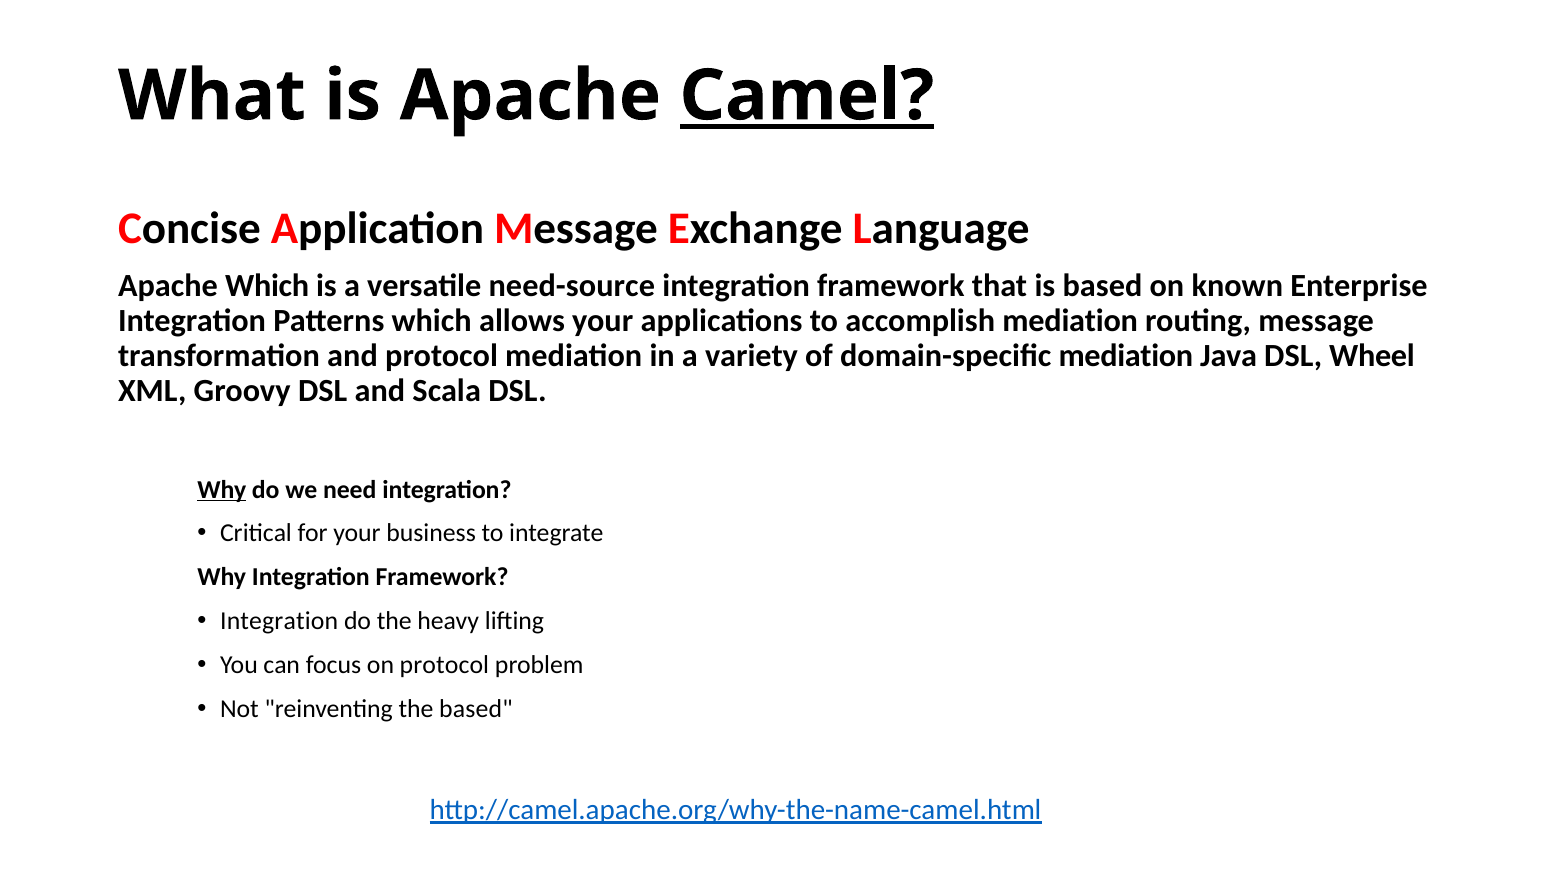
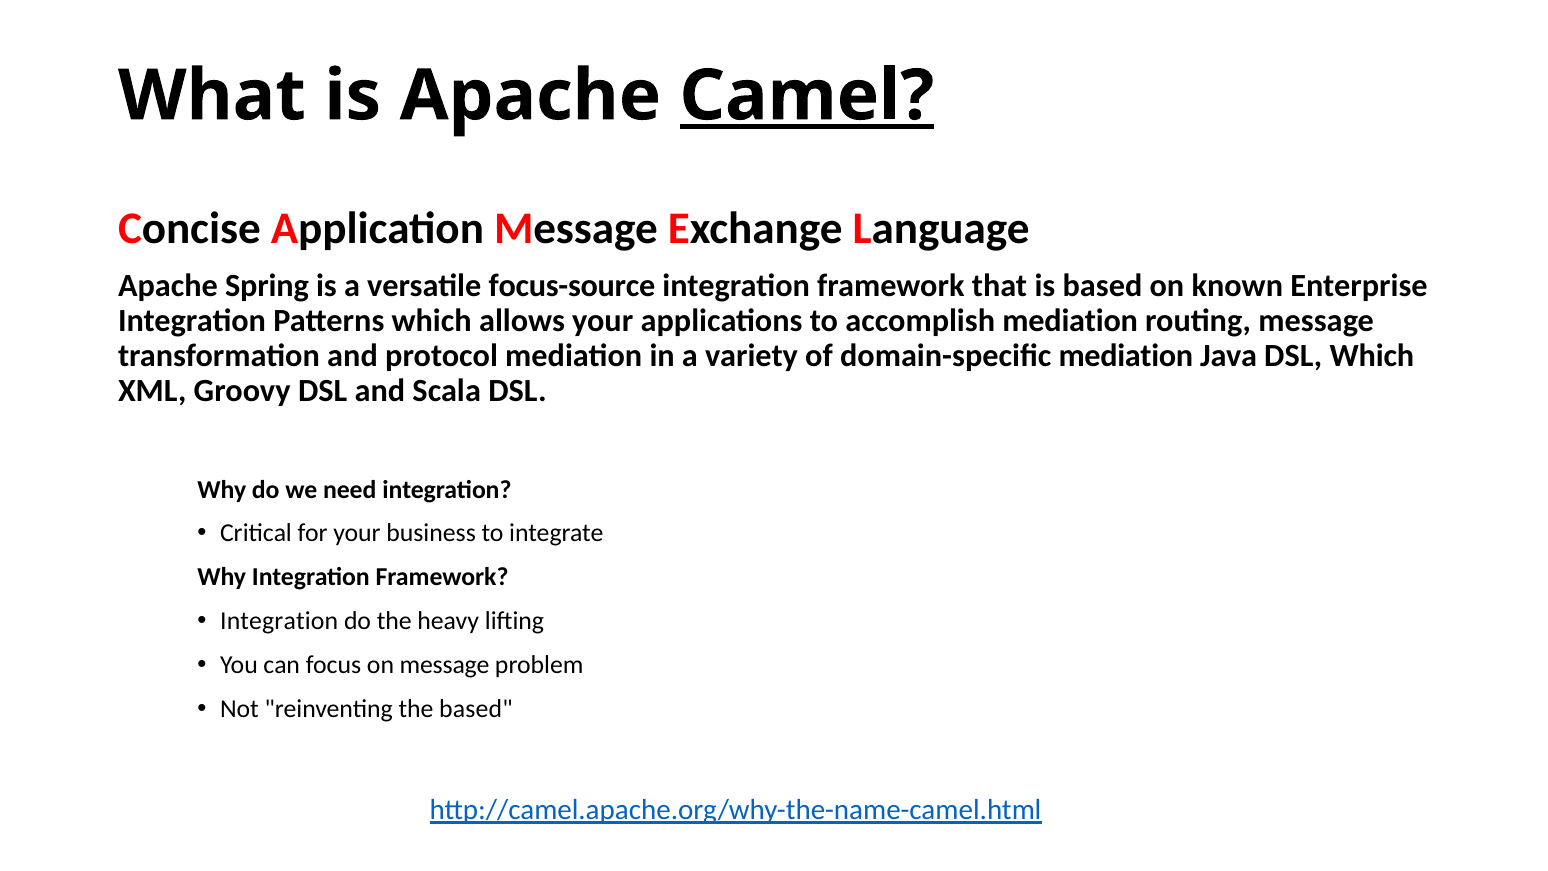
Apache Which: Which -> Spring (267, 286)
need-source: need-source -> focus-source (572, 286)
DSL Wheel: Wheel -> Which (1372, 356)
Why underline: present -> none (222, 489)
on protocol: protocol -> message (445, 665)
